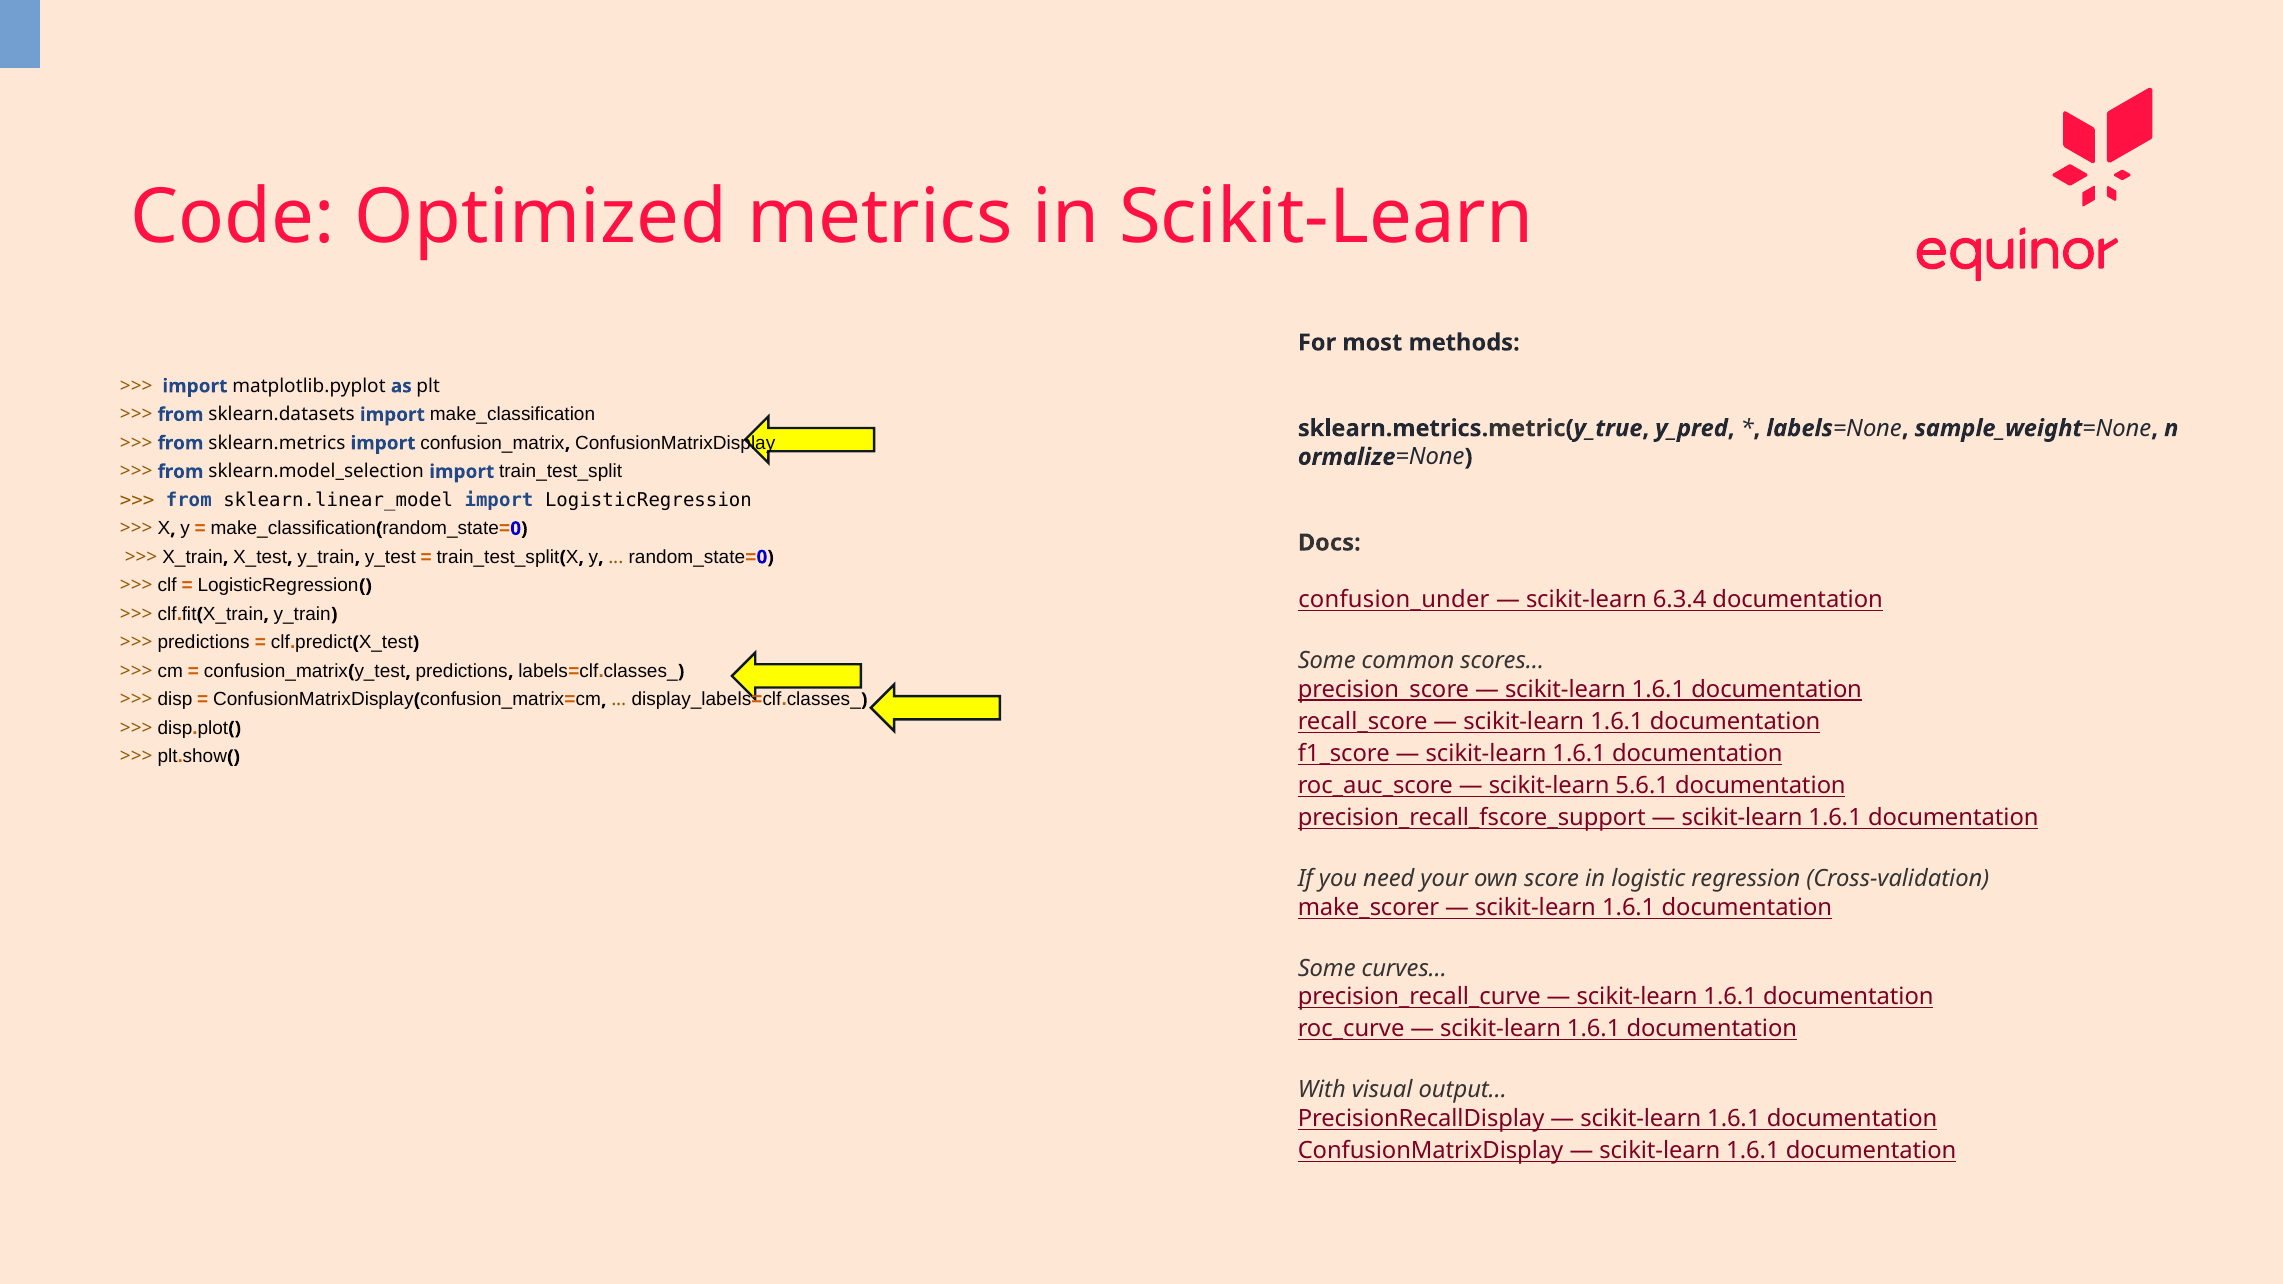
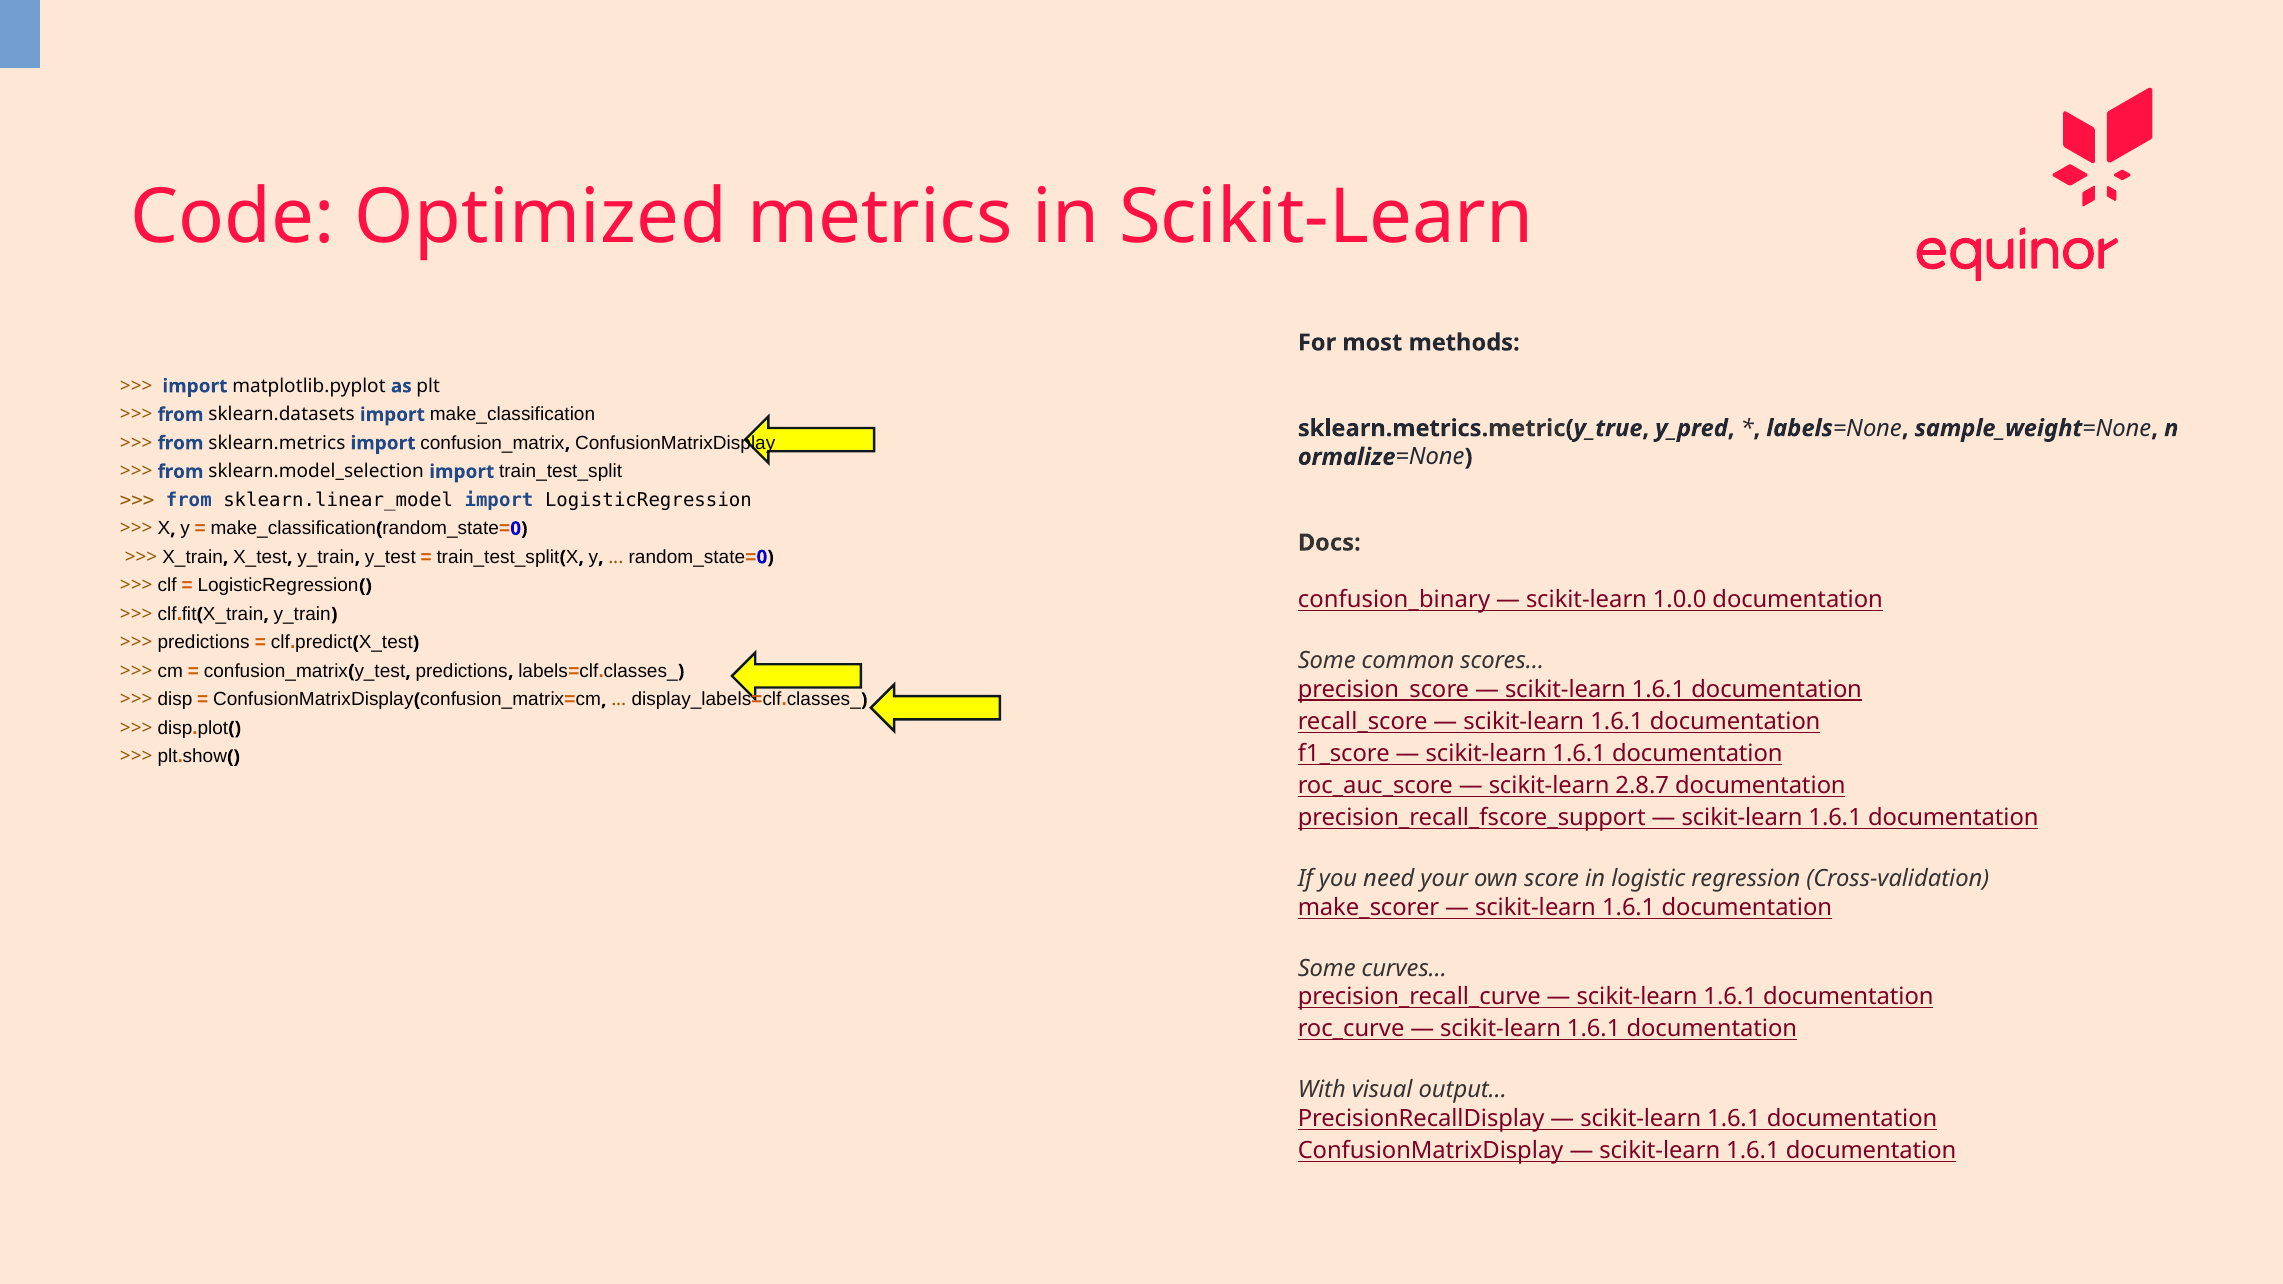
confusion_under: confusion_under -> confusion_binary (1394, 600)
6.3.4: 6.3.4 -> 1.0.0 (1680, 600)
5.6.1: 5.6.1 -> 2.8.7 (1642, 786)
